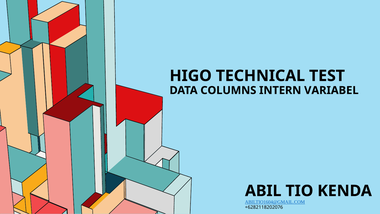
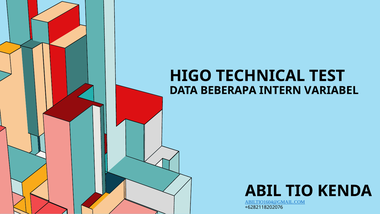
COLUMNS: COLUMNS -> BEBERAPA (228, 90)
